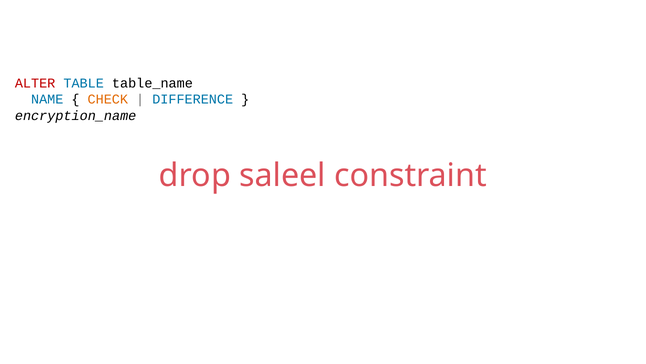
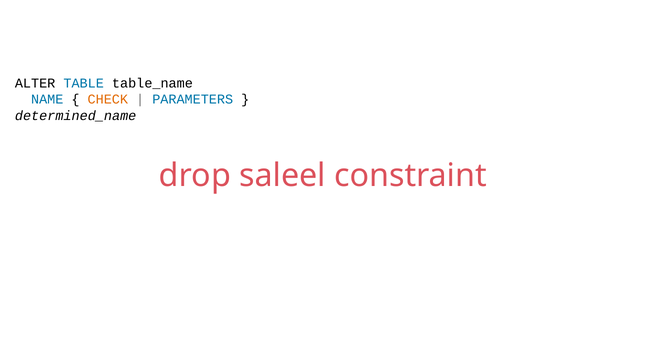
ALTER colour: red -> black (35, 83)
DIFFERENCE: DIFFERENCE -> PARAMETERS (193, 99)
encryption_name: encryption_name -> determined_name (76, 115)
